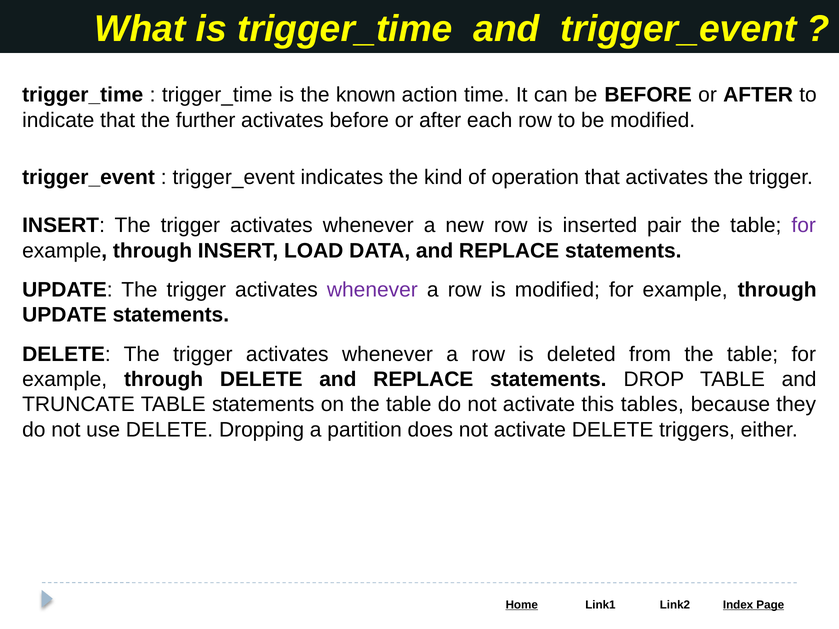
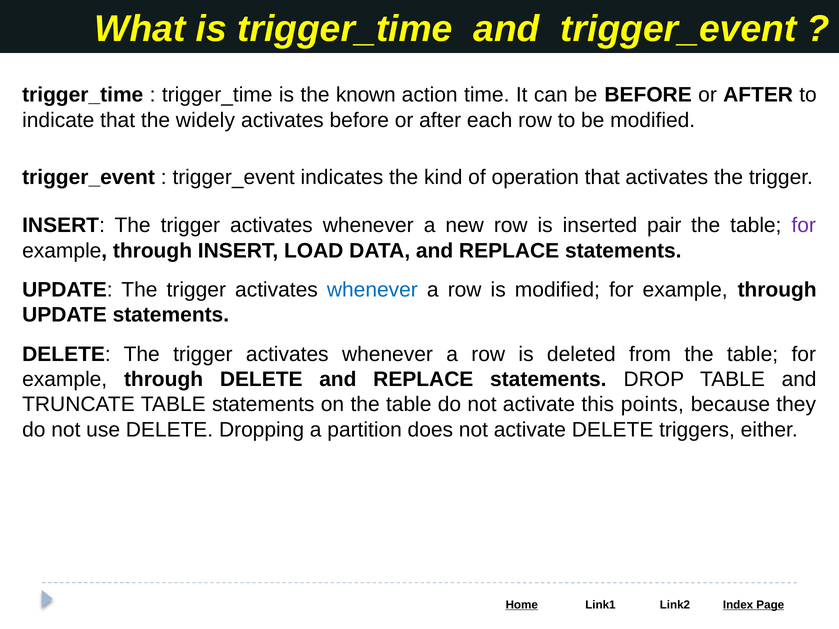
further: further -> widely (205, 120)
whenever colour: purple -> blue (372, 290)
tables: tables -> points (652, 405)
